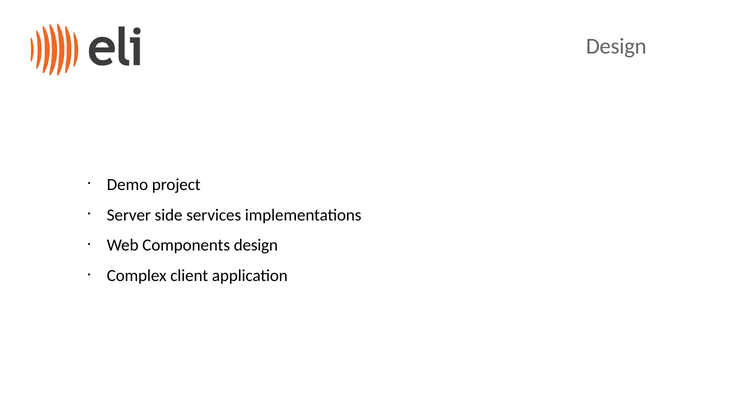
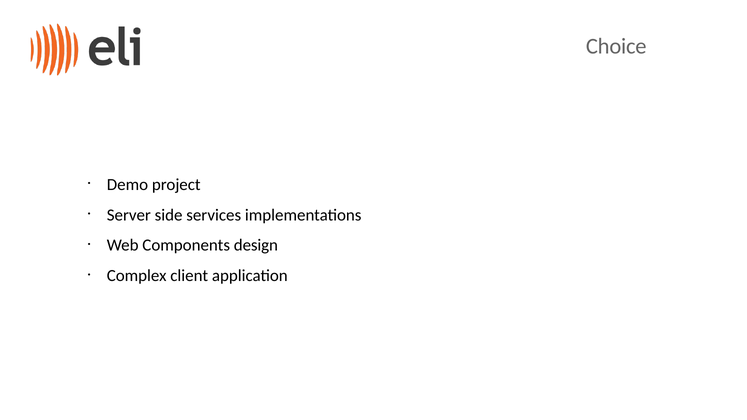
Design: Design -> Choice (616, 47)
